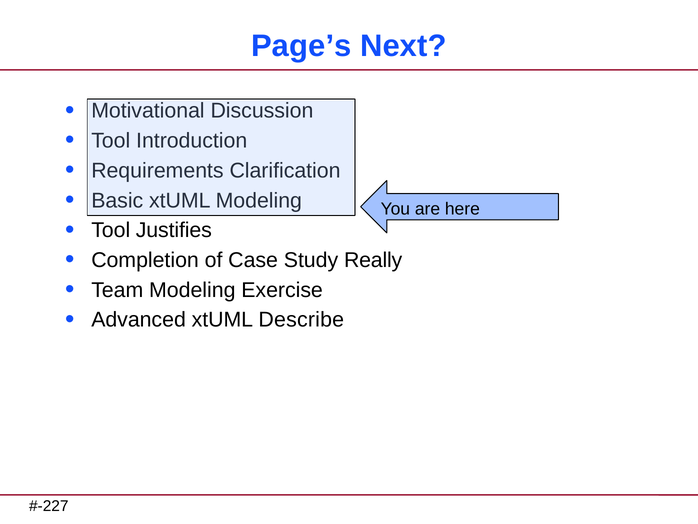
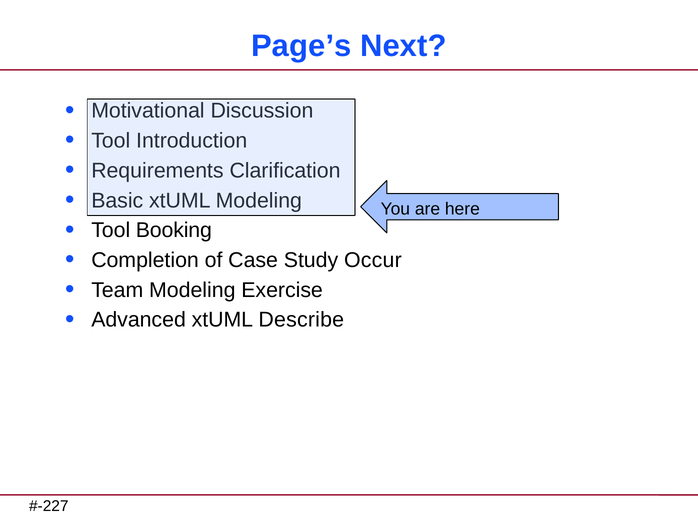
Justifies: Justifies -> Booking (174, 230)
Really: Really -> Occur (373, 260)
